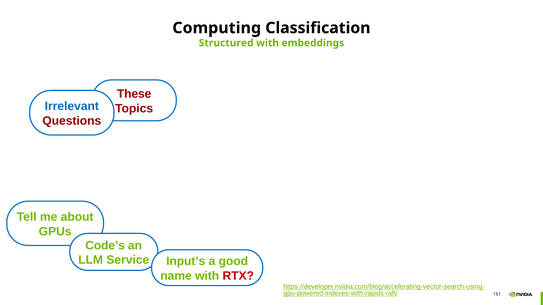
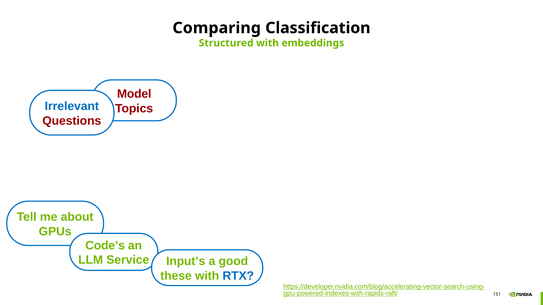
Computing: Computing -> Comparing (217, 28)
These: These -> Model (134, 94)
name: name -> these (176, 276)
RTX colour: red -> blue (238, 276)
